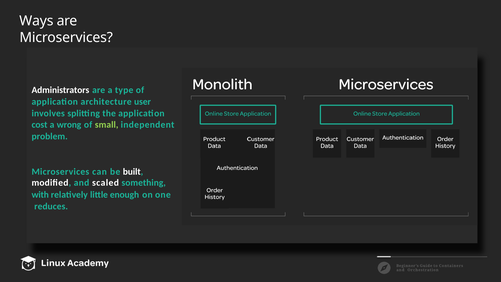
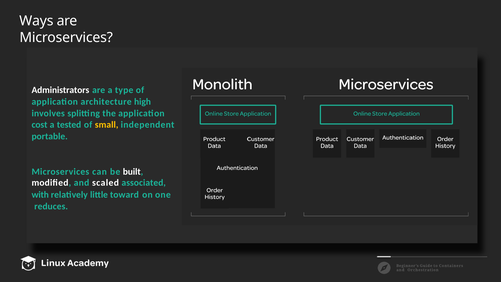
user: user -> high (143, 102)
wrong: wrong -> tested (69, 125)
small colour: light green -> yellow (107, 125)
problem: problem -> portable (50, 136)
something: something -> associated (144, 183)
enough: enough -> toward (124, 195)
